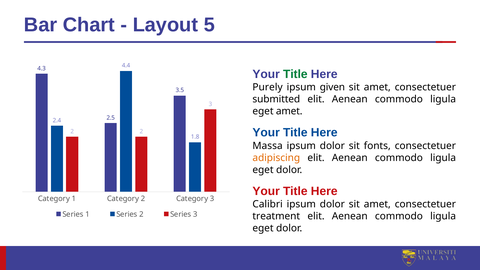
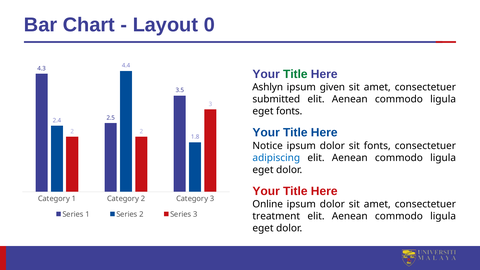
5: 5 -> 0 (209, 25)
Purely: Purely -> Ashlyn (268, 87)
eget amet: amet -> fonts (289, 111)
Massa: Massa -> Notice (268, 146)
adipiscing colour: orange -> blue (276, 158)
Calibri: Calibri -> Online (268, 204)
